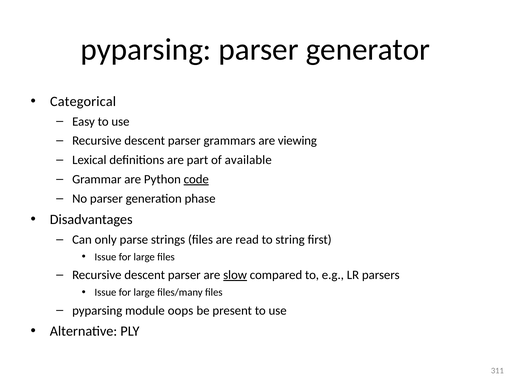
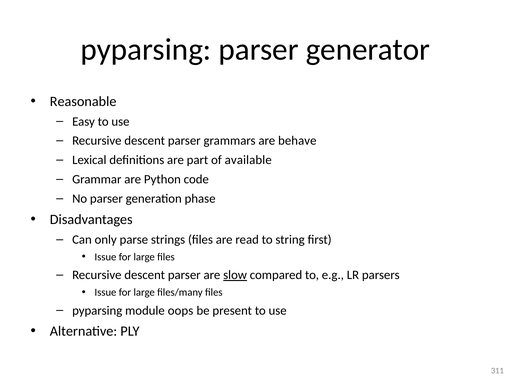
Categorical: Categorical -> Reasonable (83, 101)
viewing: viewing -> behave (297, 141)
code underline: present -> none (196, 180)
